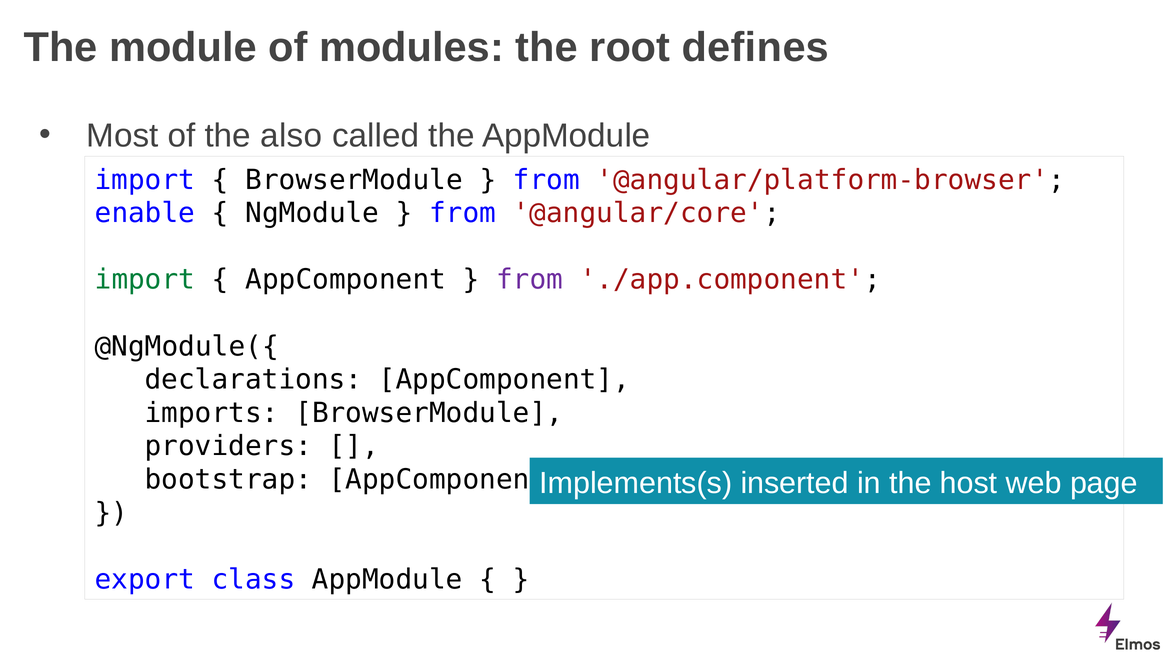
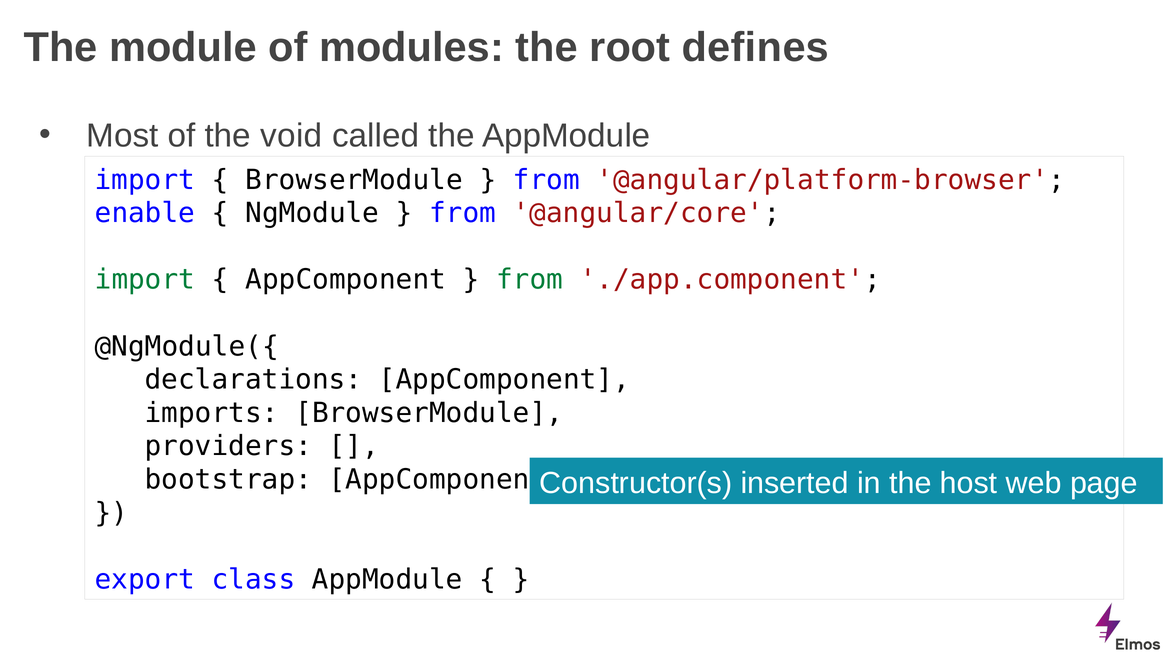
also: also -> void (291, 136)
from colour: purple -> green (530, 280)
Implements(s: Implements(s -> Constructor(s (636, 483)
